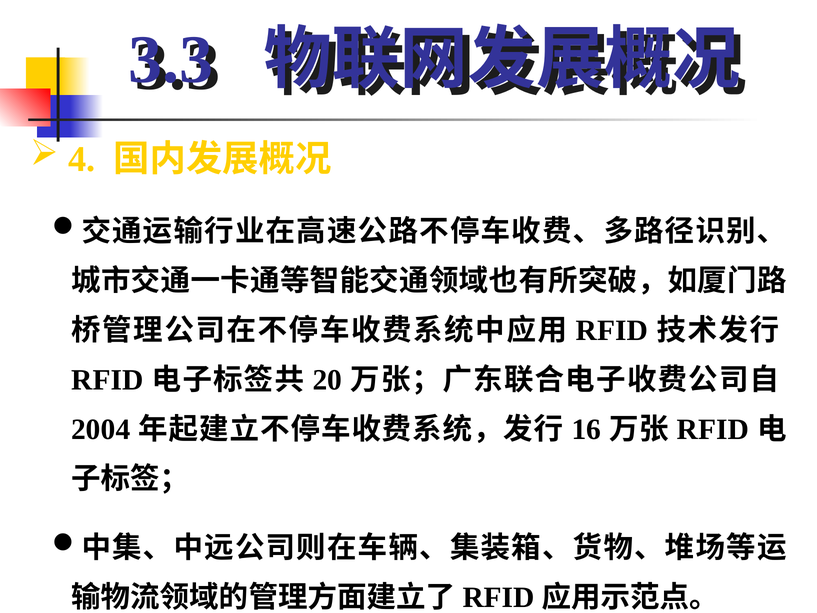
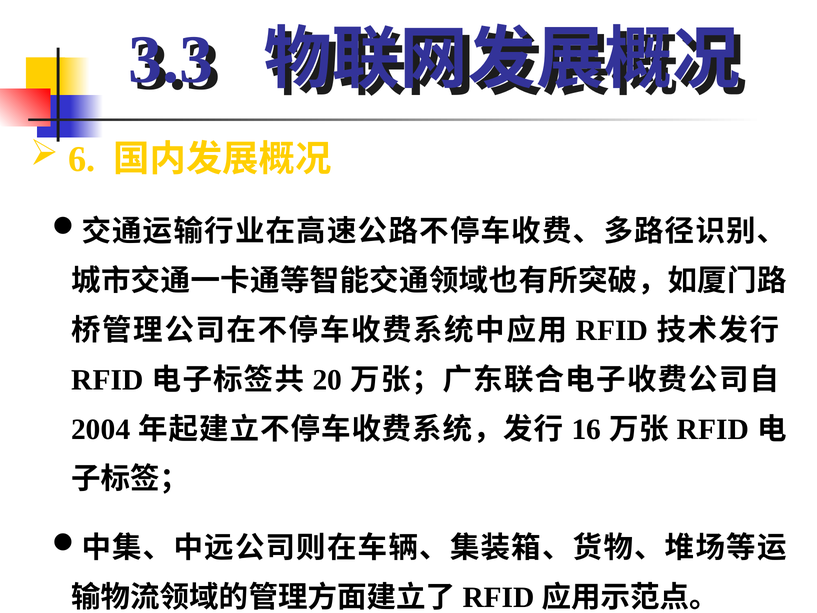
4: 4 -> 6 (82, 159)
